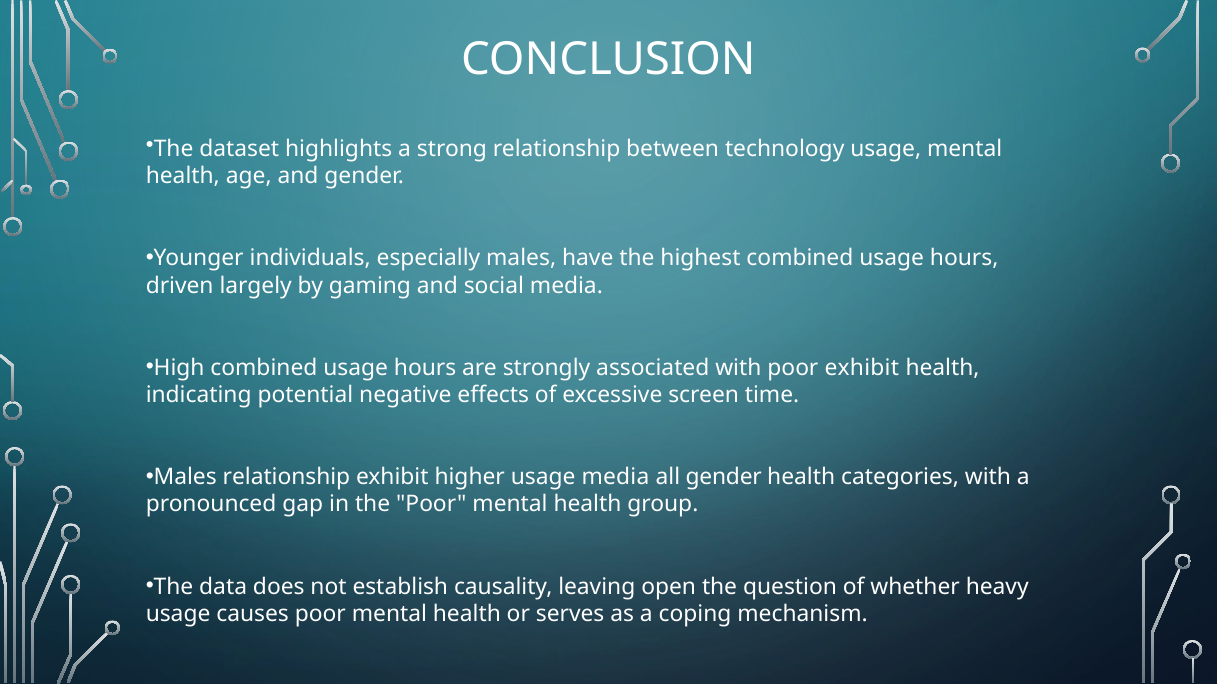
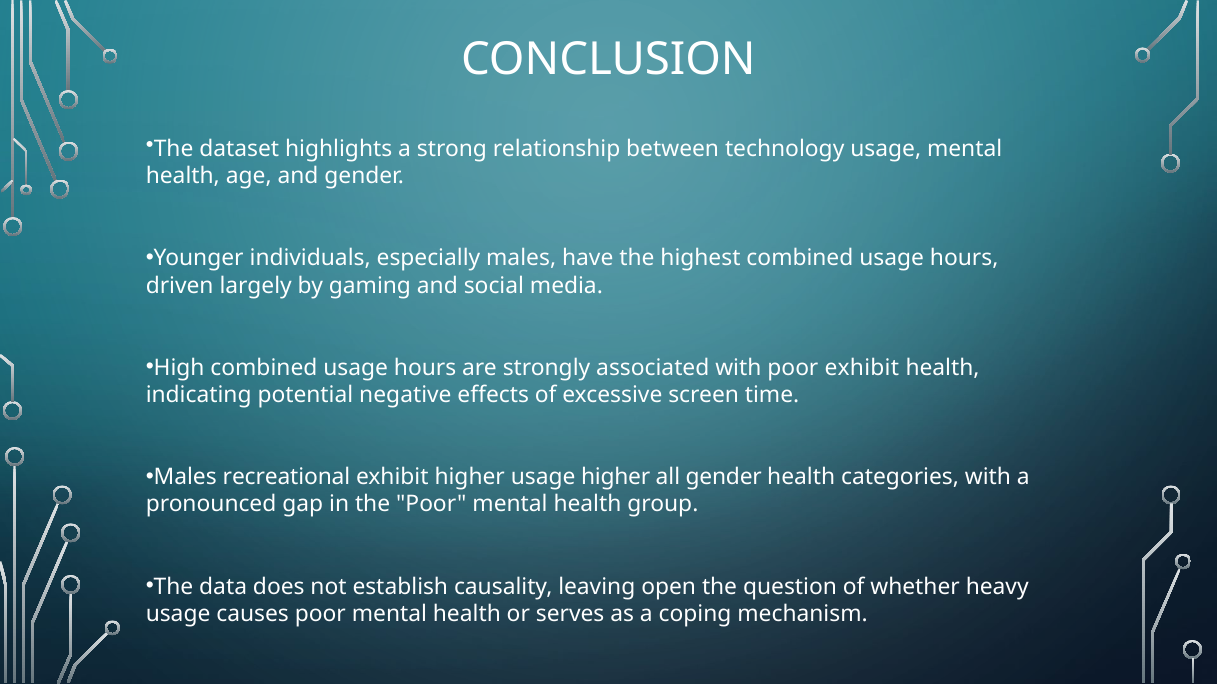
Males relationship: relationship -> recreational (286, 477)
usage media: media -> higher (616, 477)
